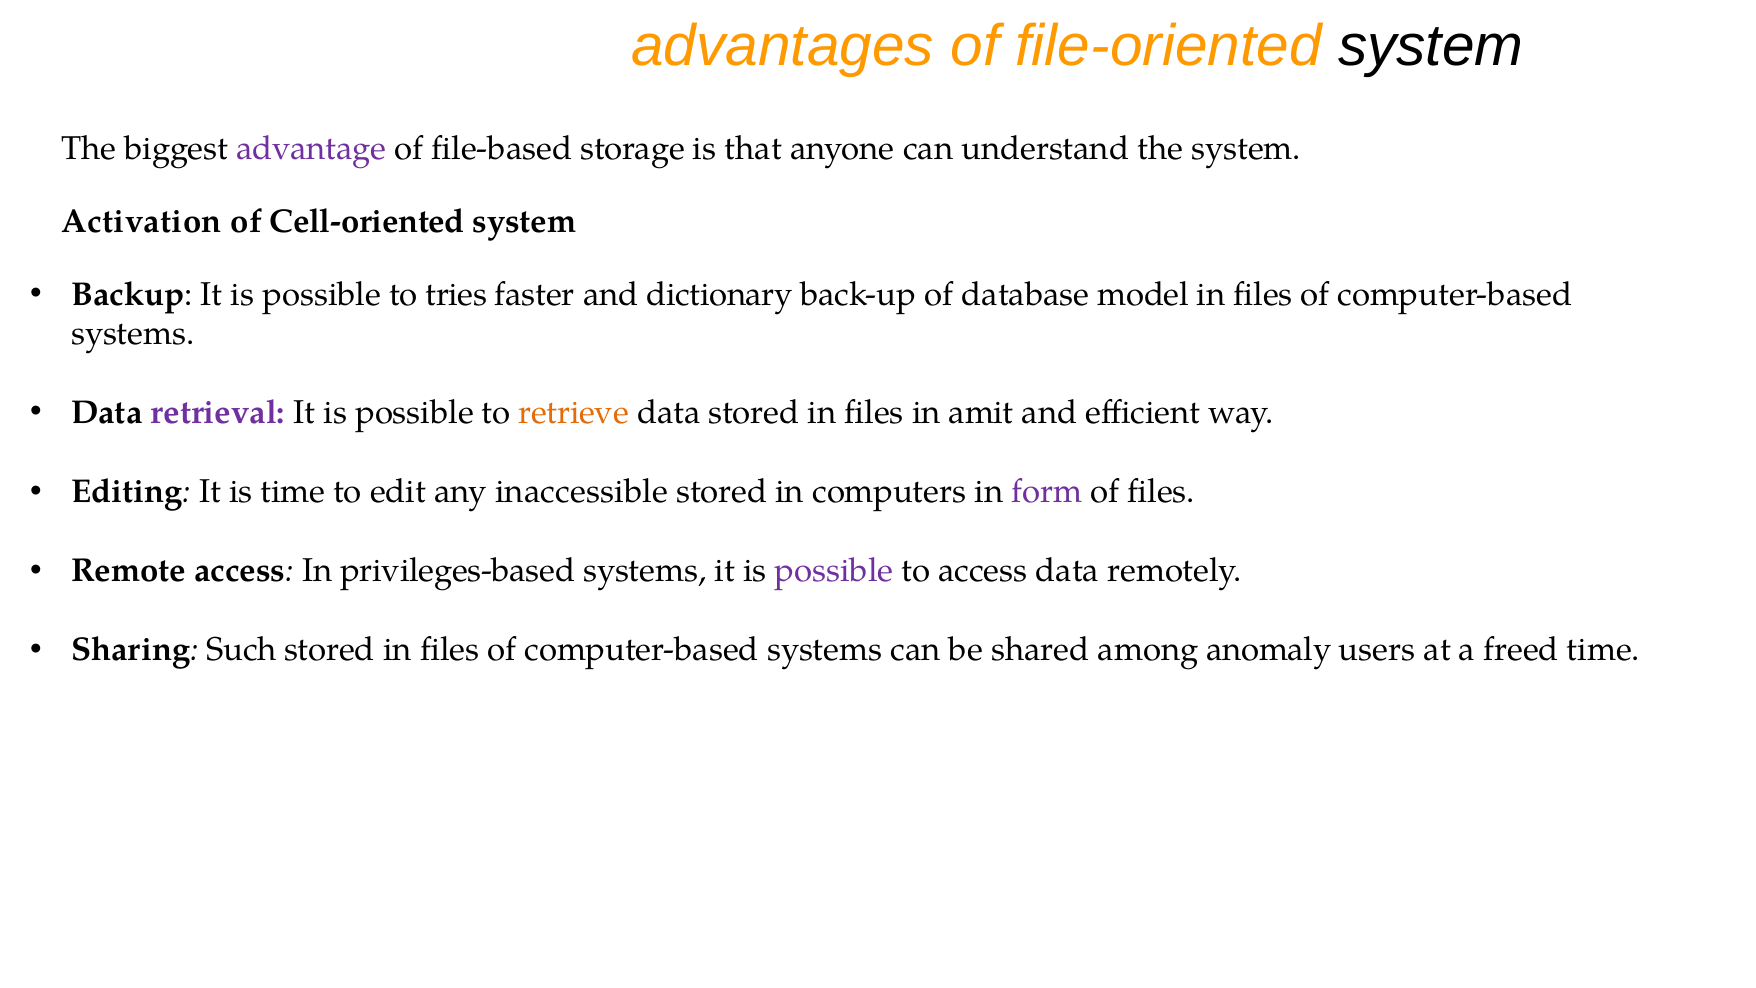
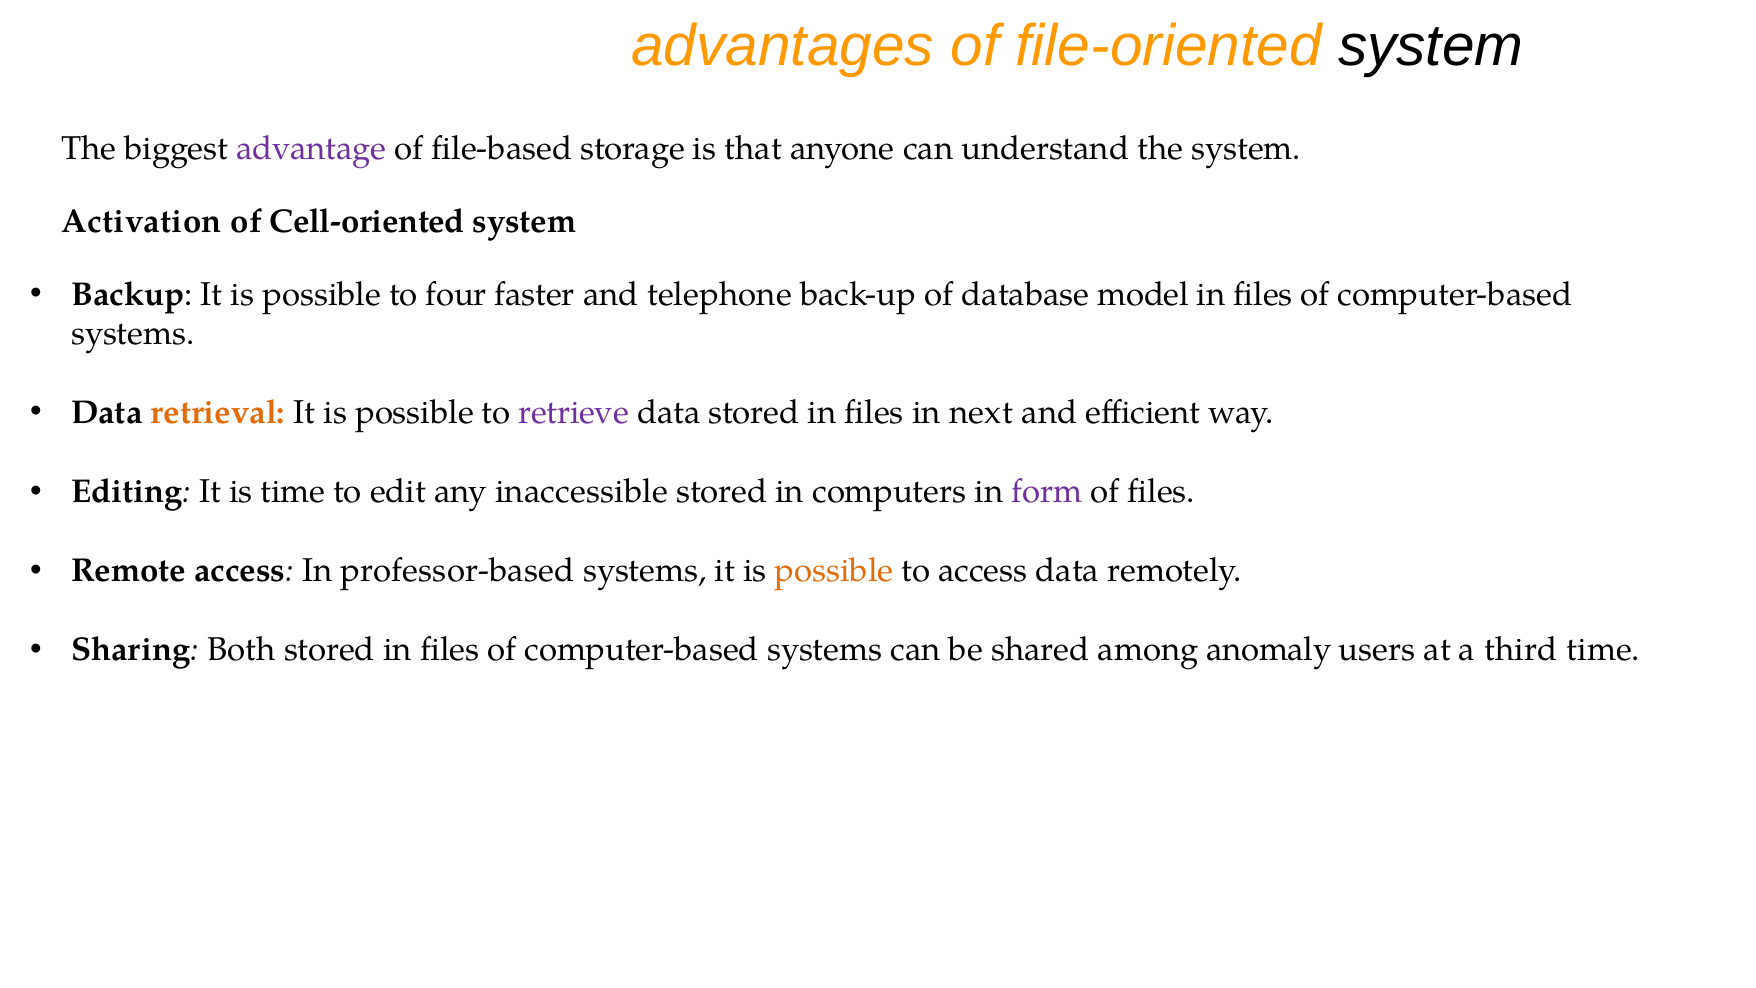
tries: tries -> four (456, 294)
dictionary: dictionary -> telephone (720, 294)
retrieval colour: purple -> orange (218, 413)
retrieve colour: orange -> purple (574, 413)
amit: amit -> next (981, 413)
privileges-based: privileges-based -> professor-based (458, 571)
possible colour: purple -> orange (834, 571)
Such: Such -> Both (242, 650)
freed: freed -> third (1521, 650)
